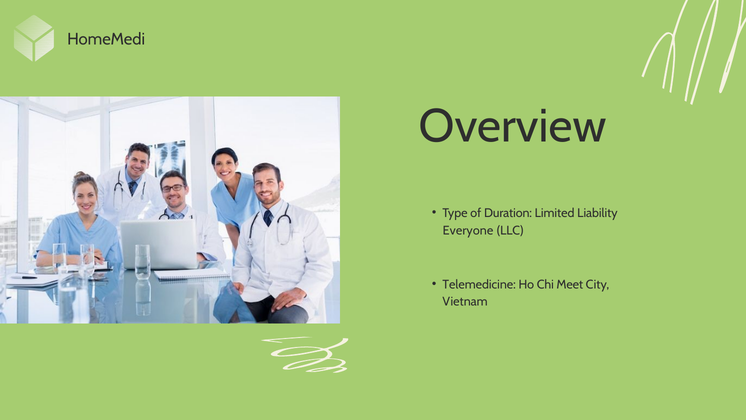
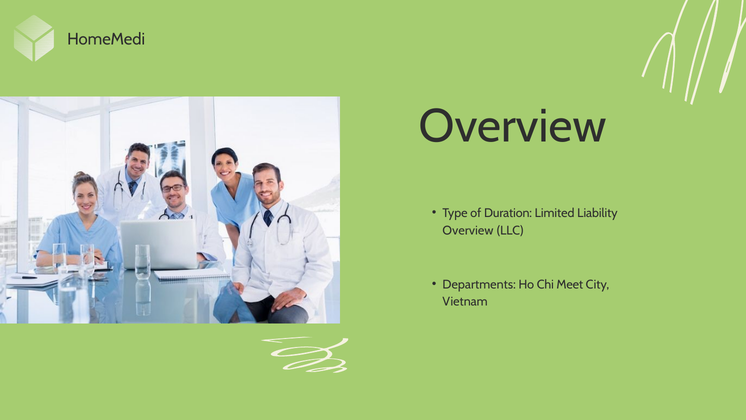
Everyone: Everyone -> Overview (468, 230)
Telemedicine: Telemedicine -> Departments (479, 284)
